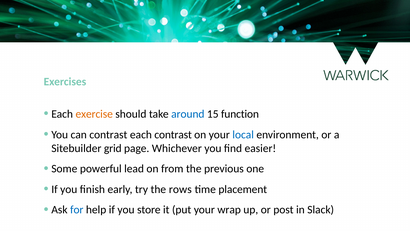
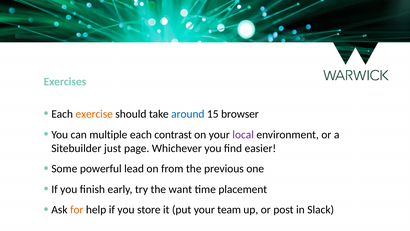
function: function -> browser (240, 114)
can contrast: contrast -> multiple (108, 134)
local colour: blue -> purple (243, 134)
grid: grid -> just (113, 148)
rows: rows -> want (180, 189)
for colour: blue -> orange (77, 210)
wrap: wrap -> team (229, 210)
